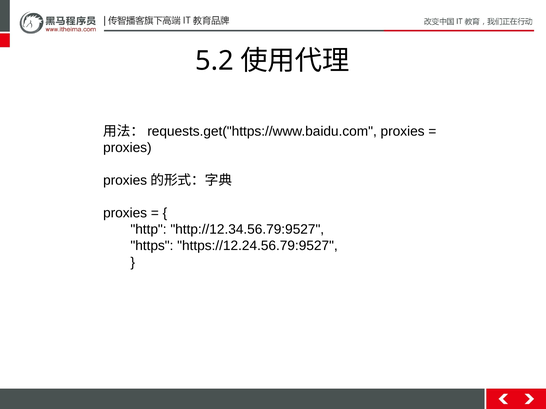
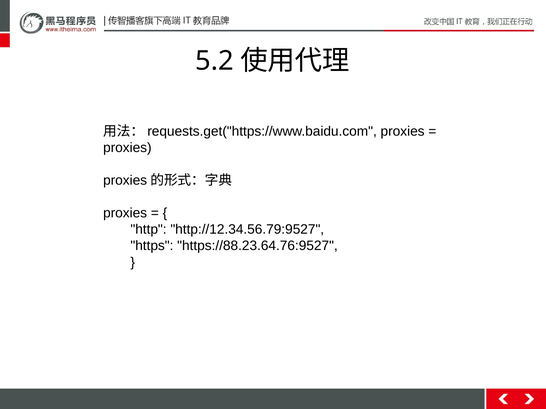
https://12.24.56.79:9527: https://12.24.56.79:9527 -> https://88.23.64.76:9527 (257, 246)
